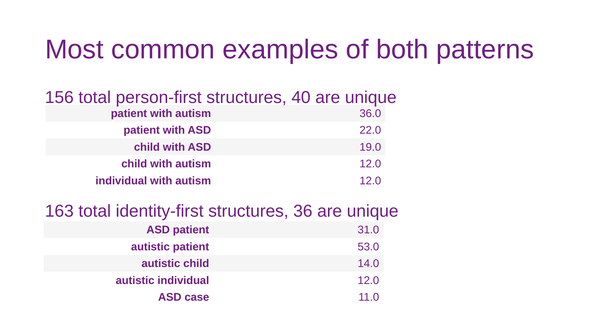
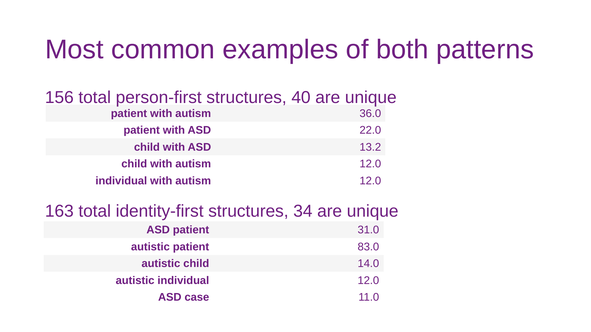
19.0: 19.0 -> 13.2 (370, 147)
36: 36 -> 34 (303, 212)
53.0: 53.0 -> 83.0 (368, 247)
